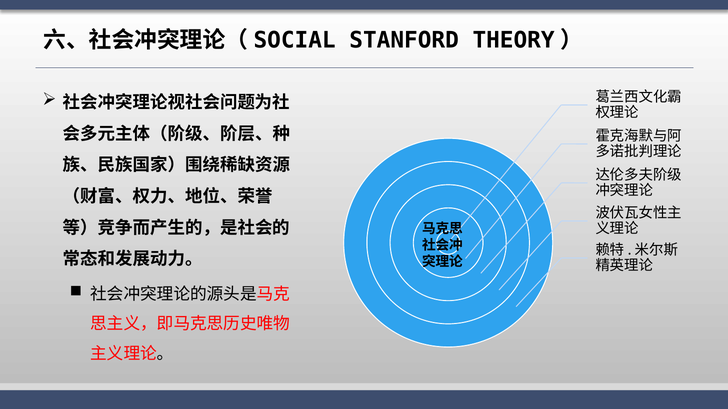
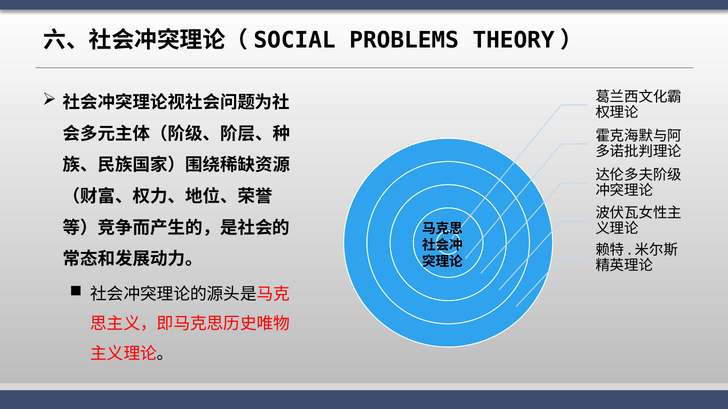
STANFORD: STANFORD -> PROBLEMS (404, 40)
